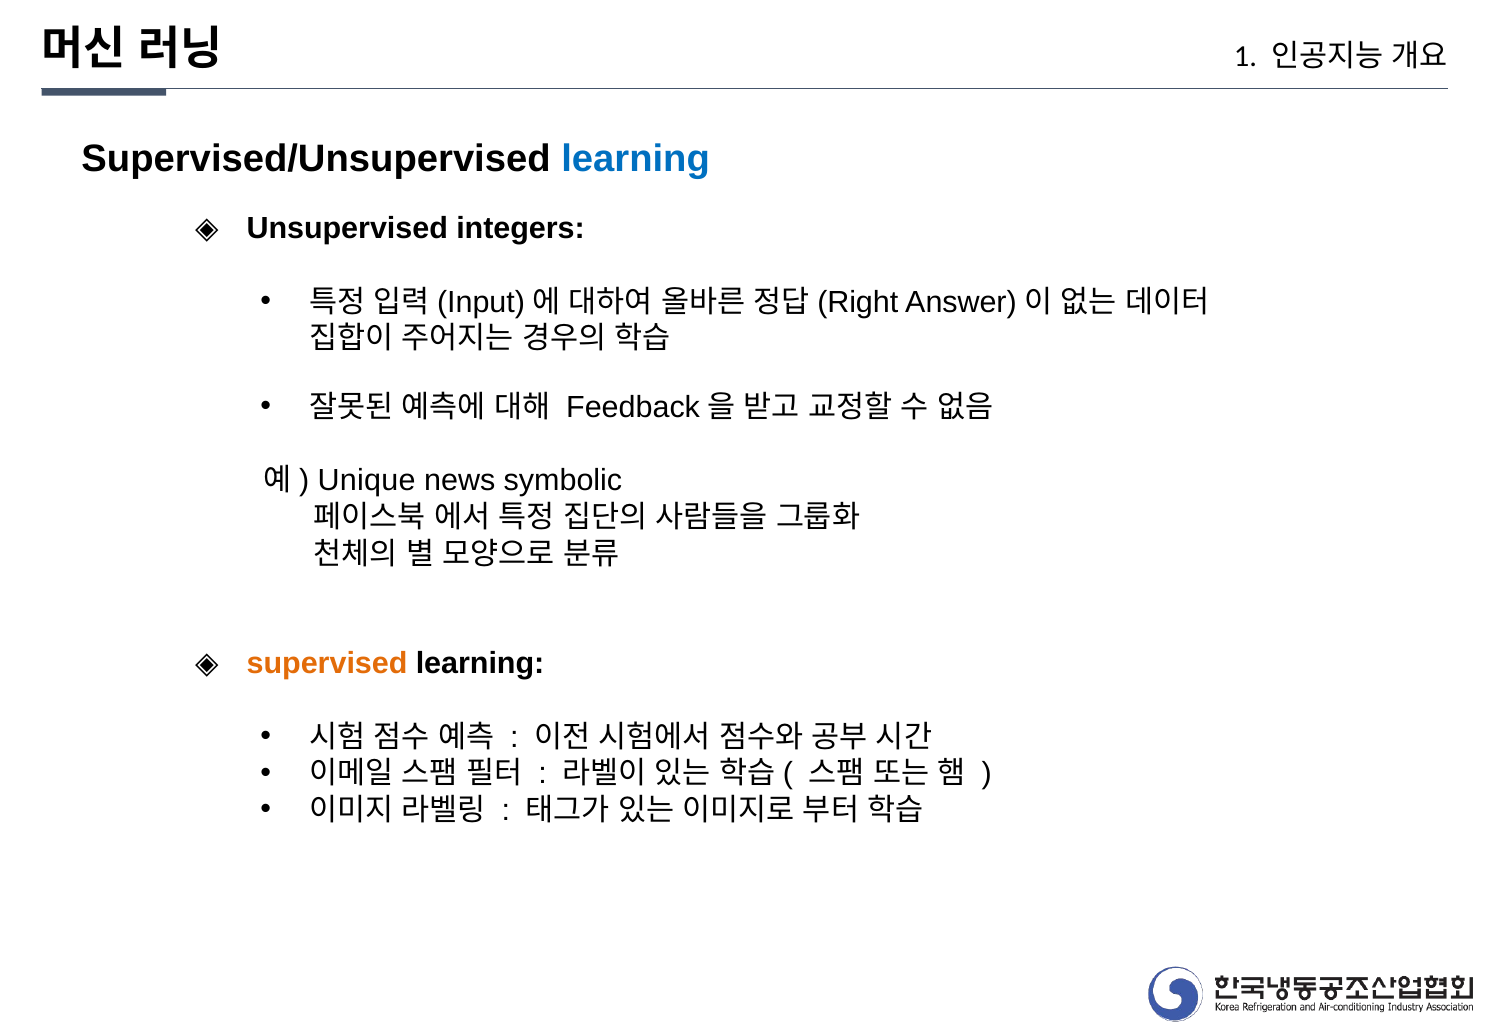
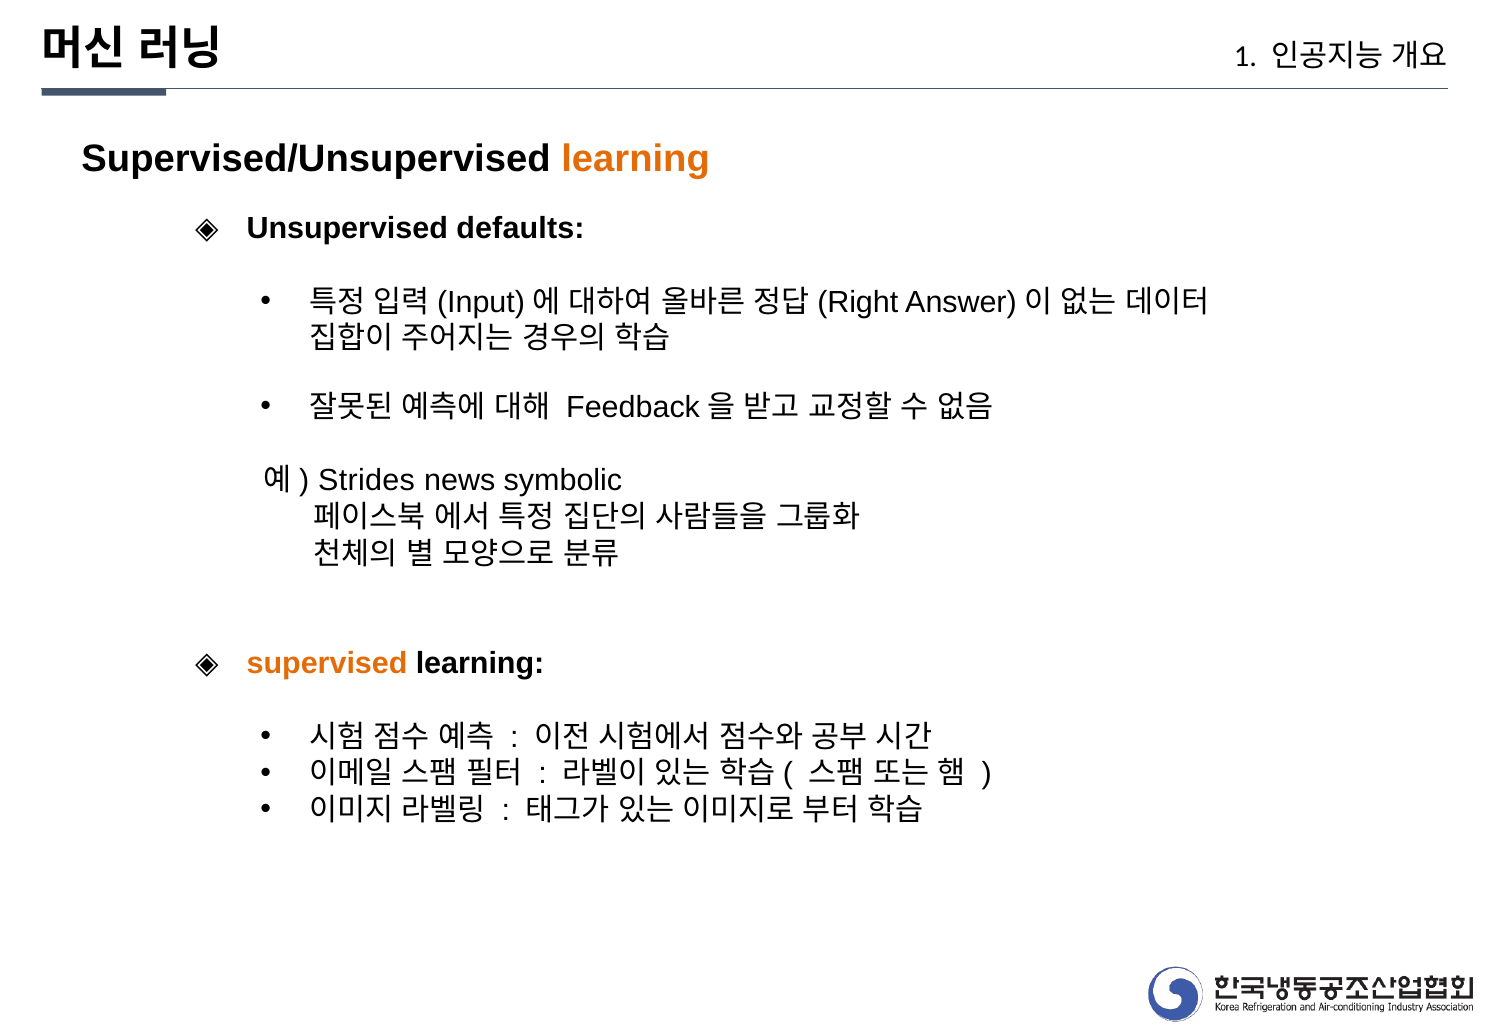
learning colour: blue -> orange (636, 159)
integers: integers -> defaults (520, 229)
Unique: Unique -> Strides (367, 481)
